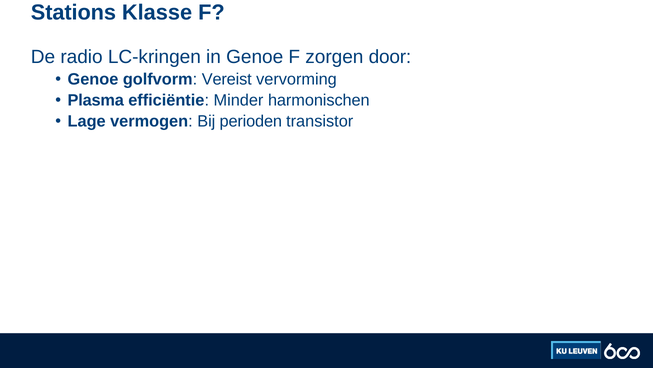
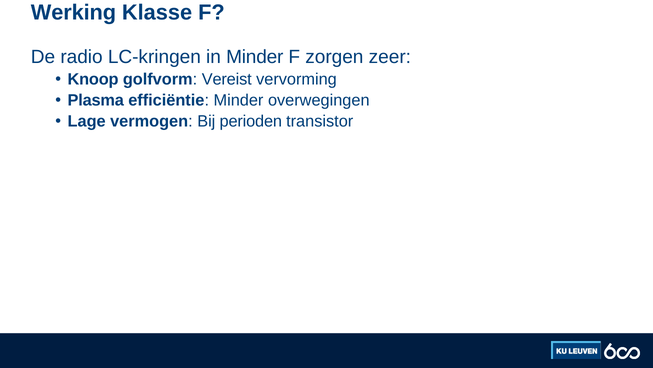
Stations: Stations -> Werking (73, 12)
in Genoe: Genoe -> Minder (255, 57)
door: door -> zeer (390, 57)
Genoe: Genoe -> Knoop (93, 79)
harmonischen: harmonischen -> overwegingen (319, 100)
